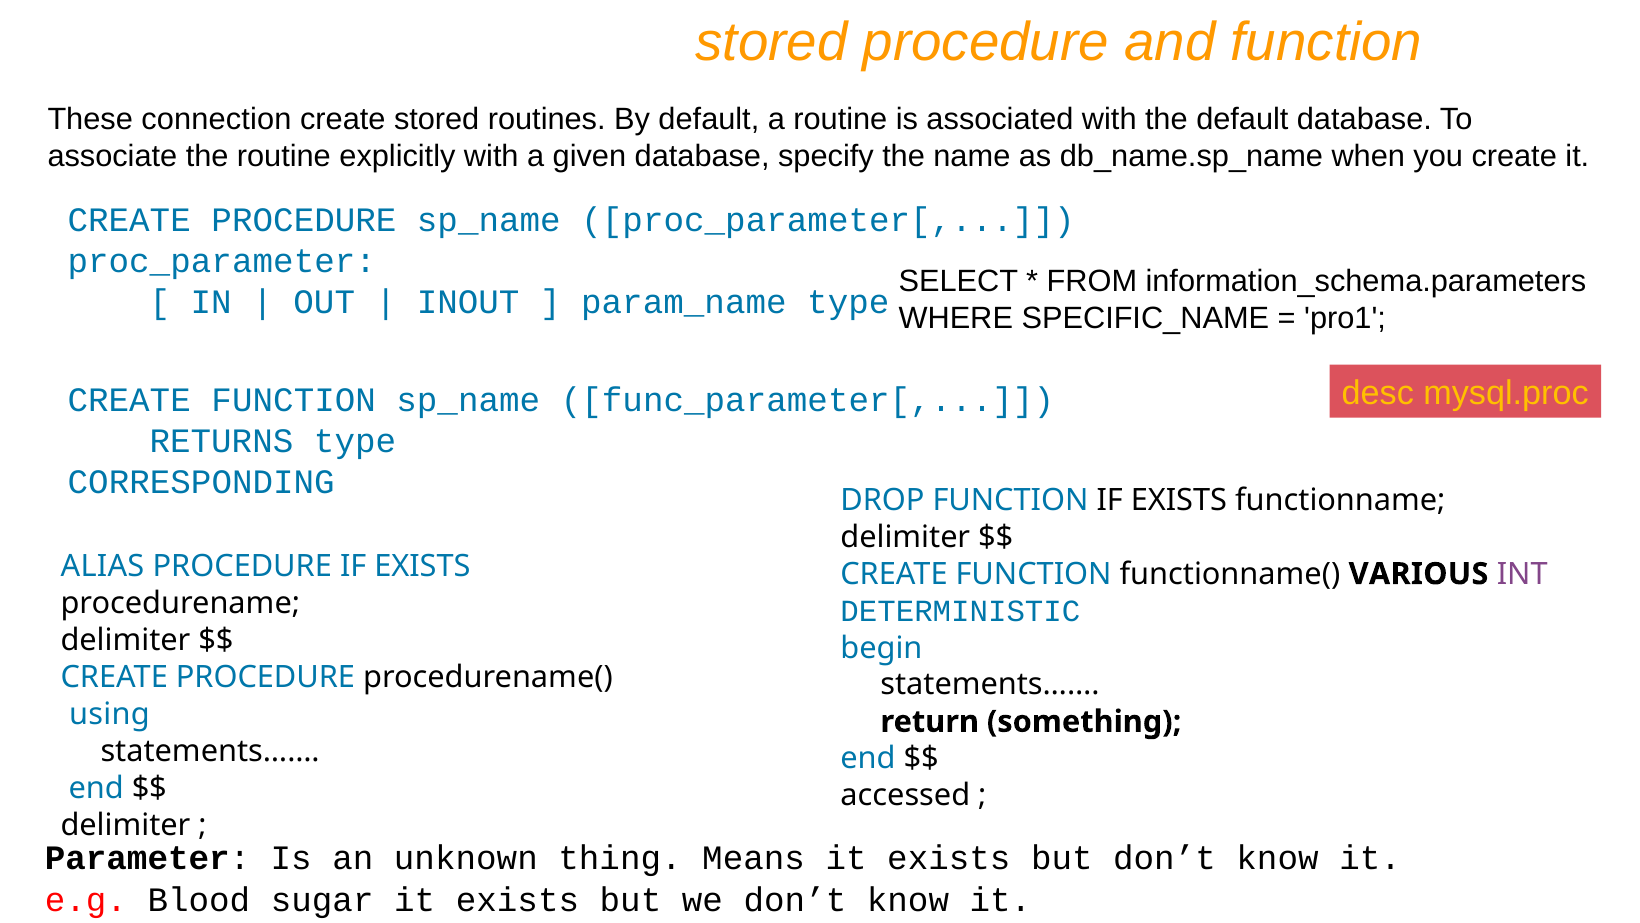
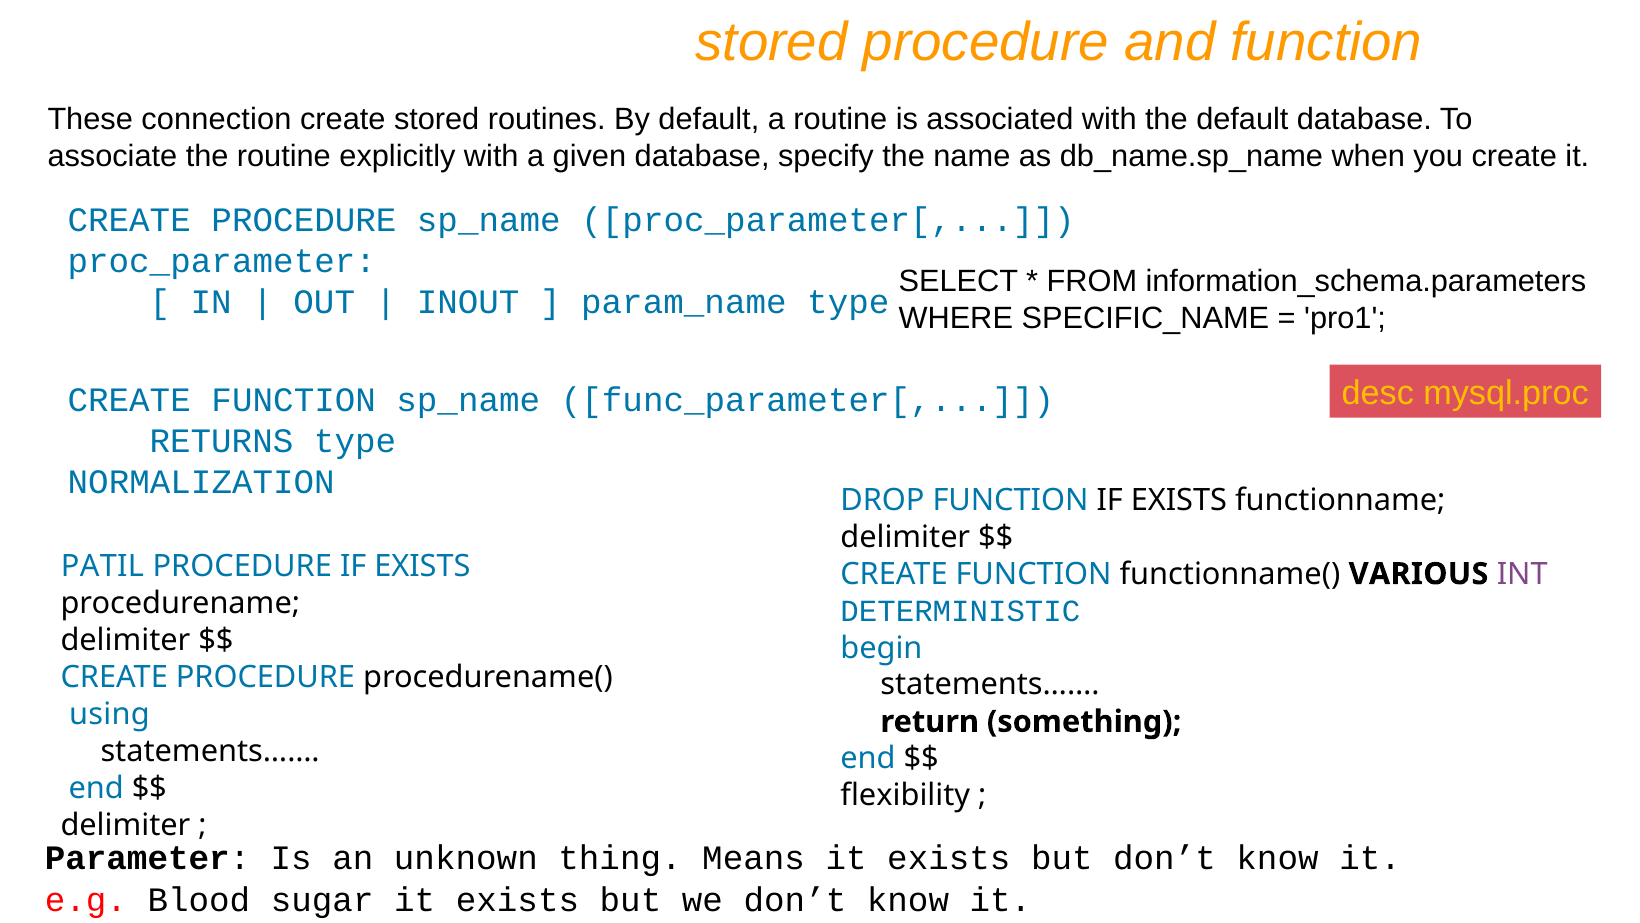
CORRESPONDING: CORRESPONDING -> NORMALIZATION (201, 482)
ALIAS: ALIAS -> PATIL (102, 566)
accessed: accessed -> flexibility (905, 795)
